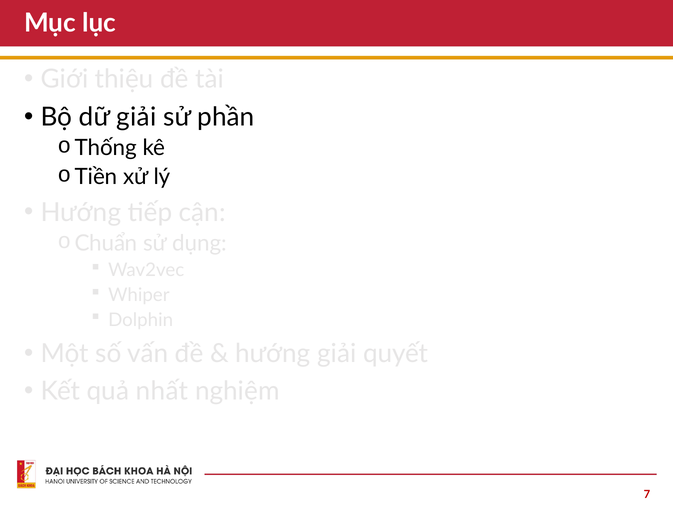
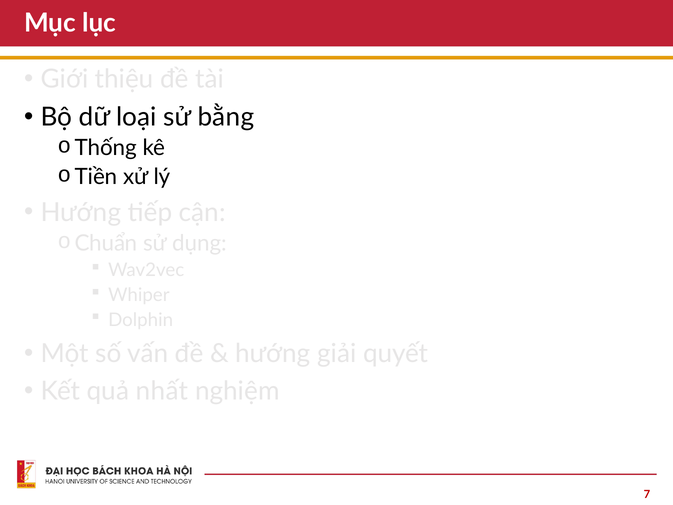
dữ giải: giải -> loại (136, 117)
phần: phần -> bằng (226, 117)
